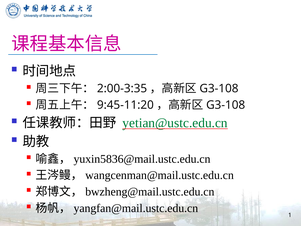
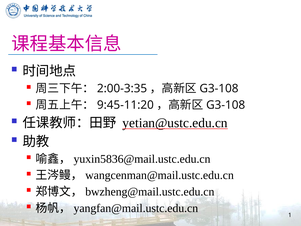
yetian@ustc.edu.cn colour: green -> black (175, 123)
